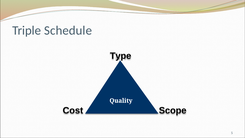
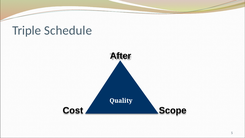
Type: Type -> After (121, 56)
